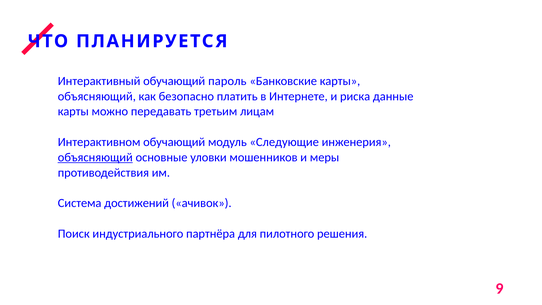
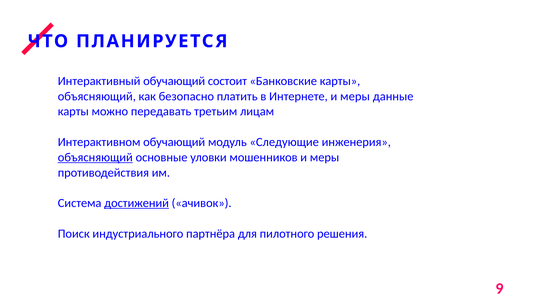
пароль: пароль -> состоит (227, 81)
Интернете и риска: риска -> меры (355, 96)
достижений underline: none -> present (137, 203)
